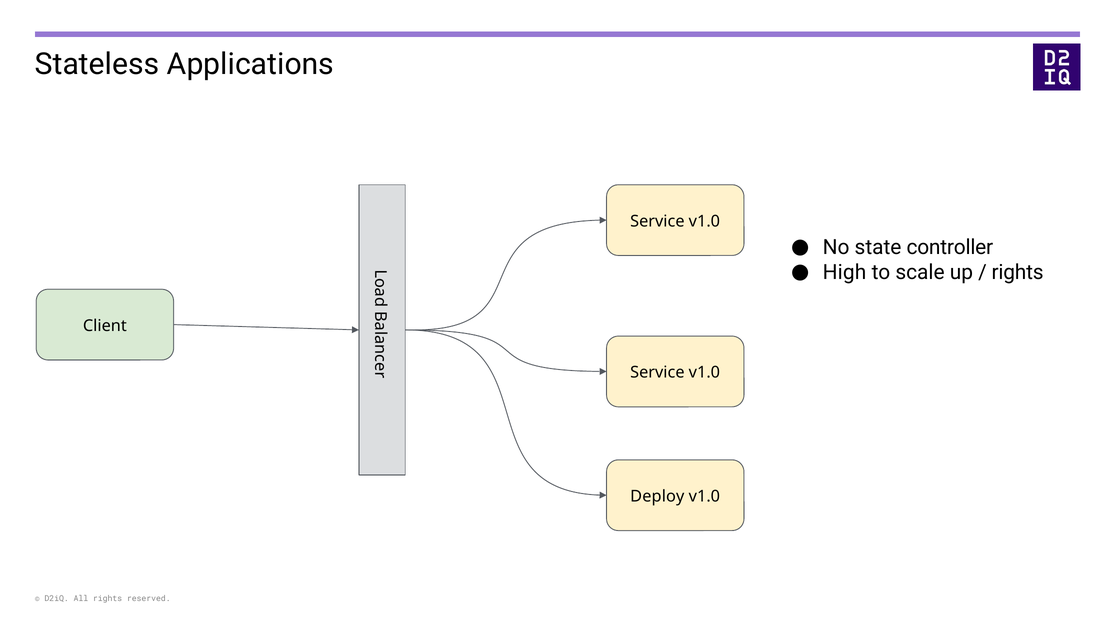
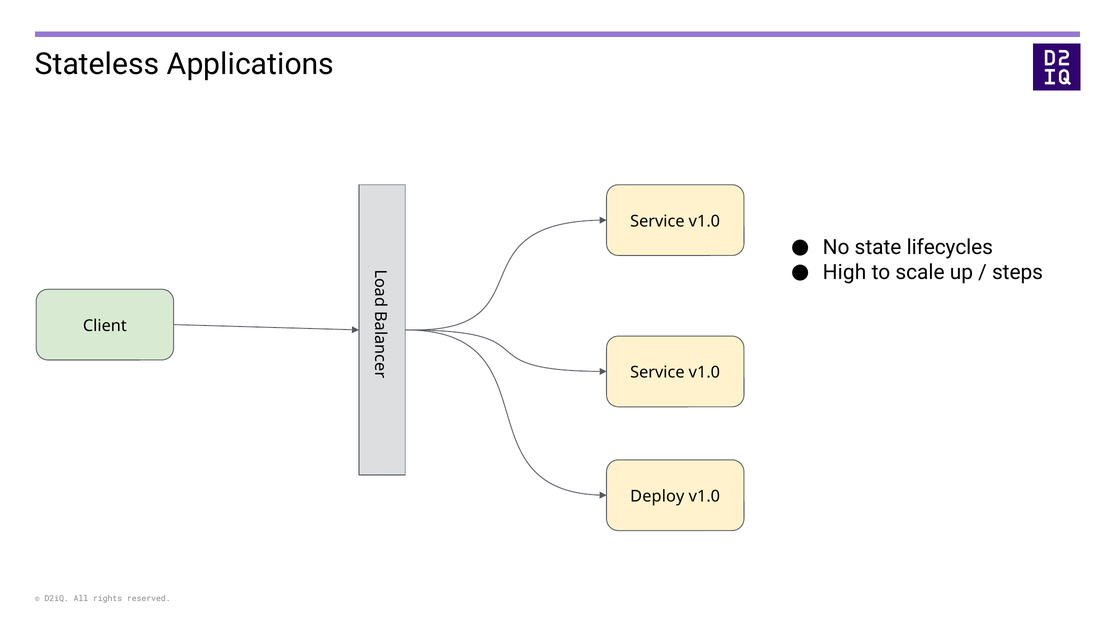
controller: controller -> lifecycles (950, 247)
rights: rights -> steps (1017, 273)
